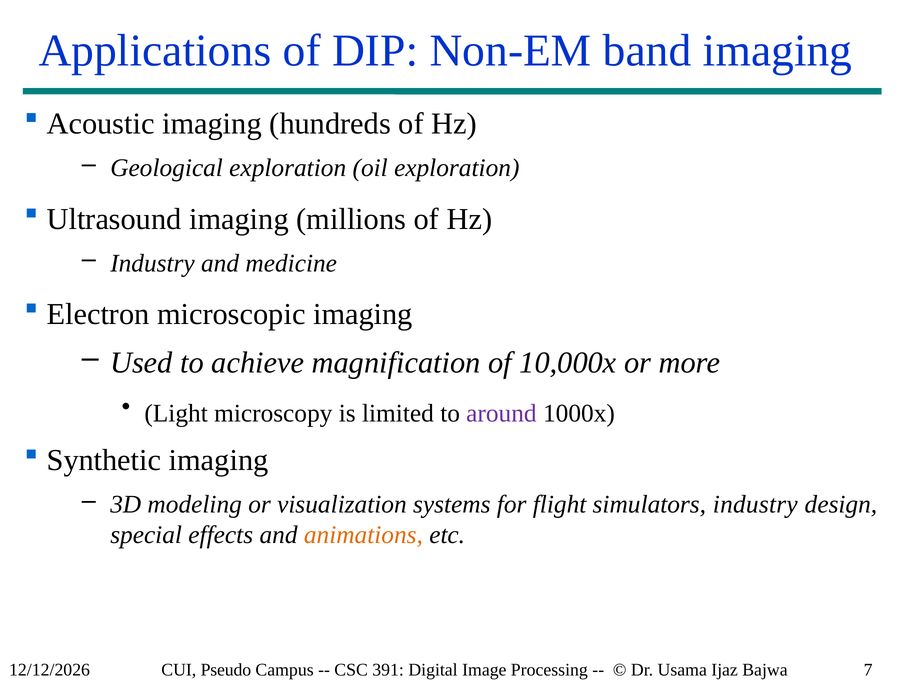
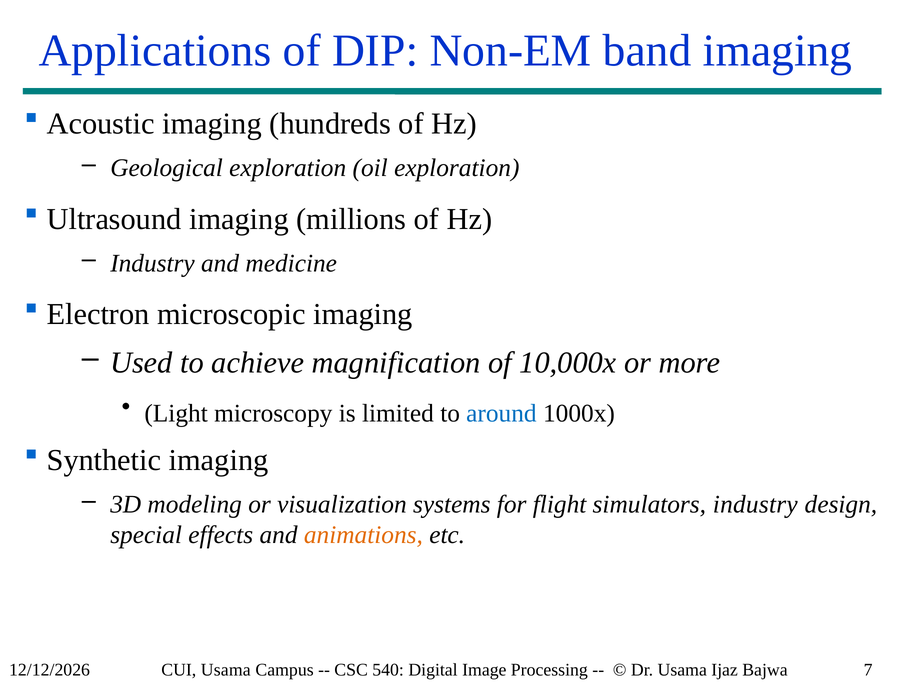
around colour: purple -> blue (501, 413)
CUI Pseudo: Pseudo -> Usama (226, 670)
391: 391 -> 540 (388, 670)
